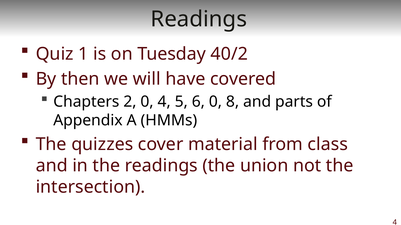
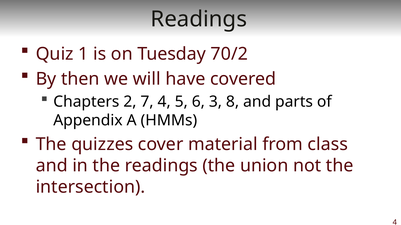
40/2: 40/2 -> 70/2 (229, 54)
2 0: 0 -> 7 (147, 102)
6 0: 0 -> 3 (215, 102)
